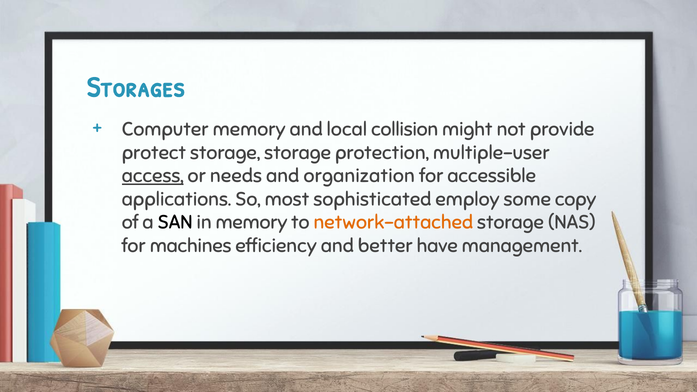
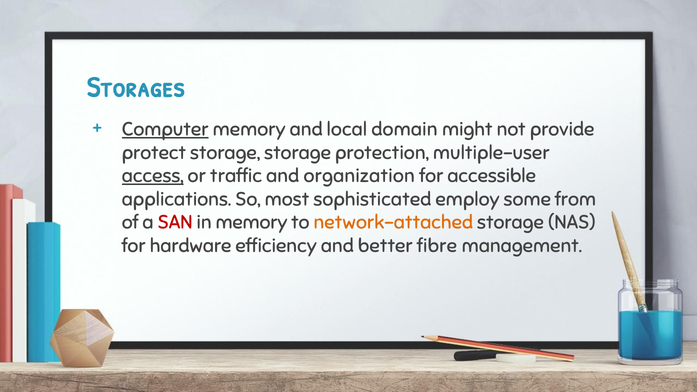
Computer underline: none -> present (165, 130)
collision: collision -> domain (404, 130)
needs: needs -> traffic (236, 176)
copy: copy -> from (576, 199)
SAN colour: black -> red (175, 222)
machines: machines -> hardware (191, 246)
have: have -> fibre (437, 246)
